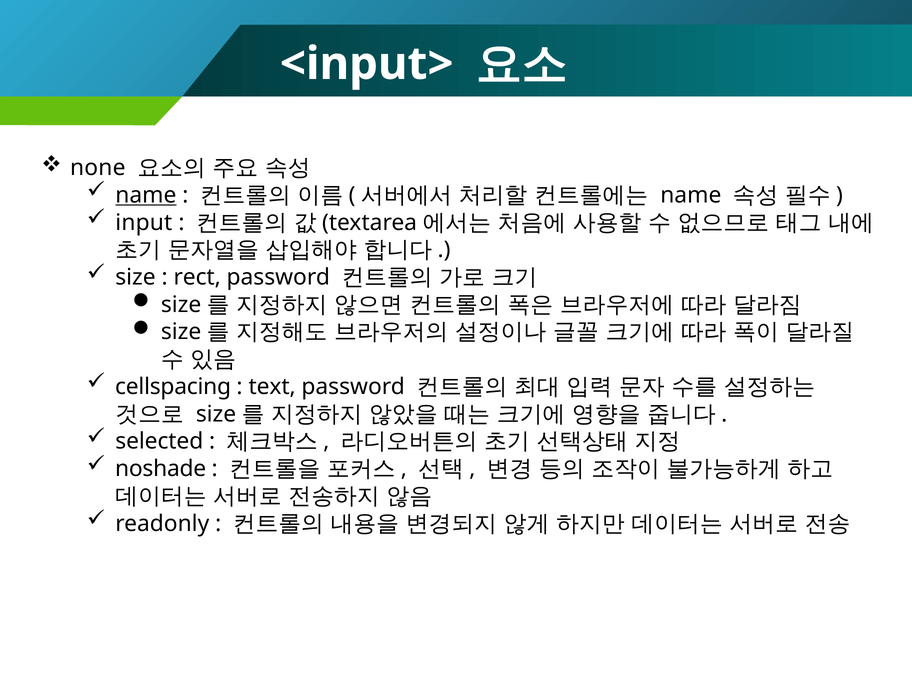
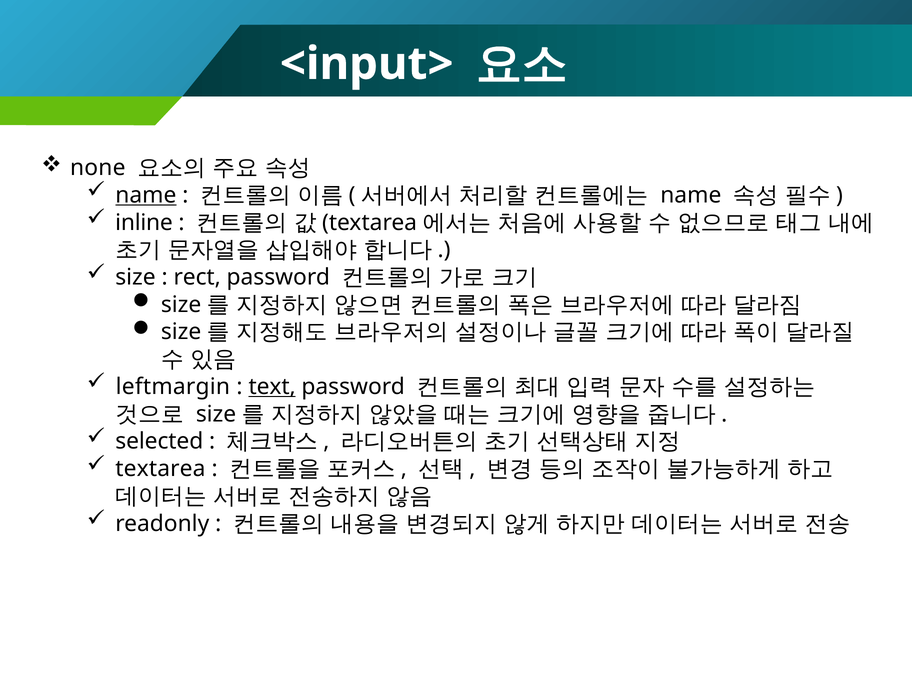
input: input -> inline (144, 223)
cellspacing: cellspacing -> leftmargin (173, 387)
text underline: none -> present (272, 387)
noshade: noshade -> textarea (160, 469)
